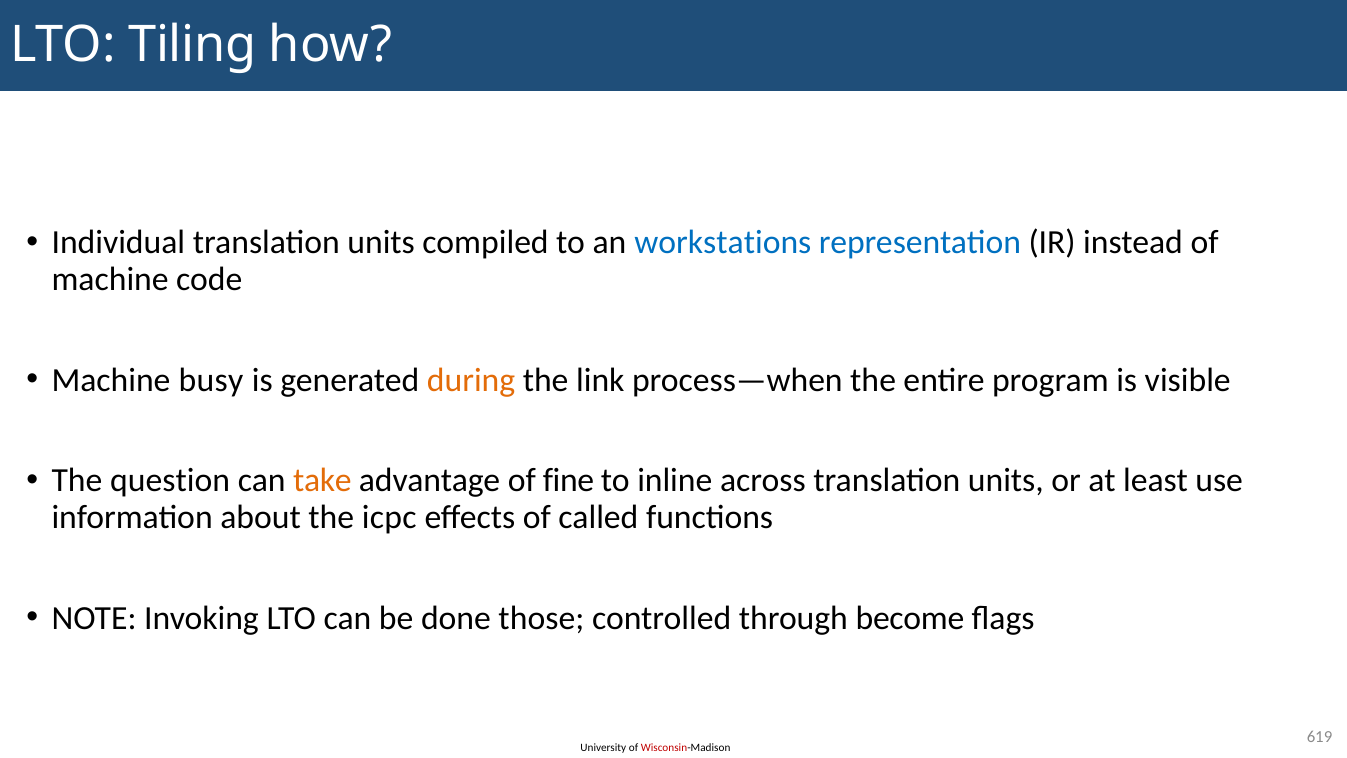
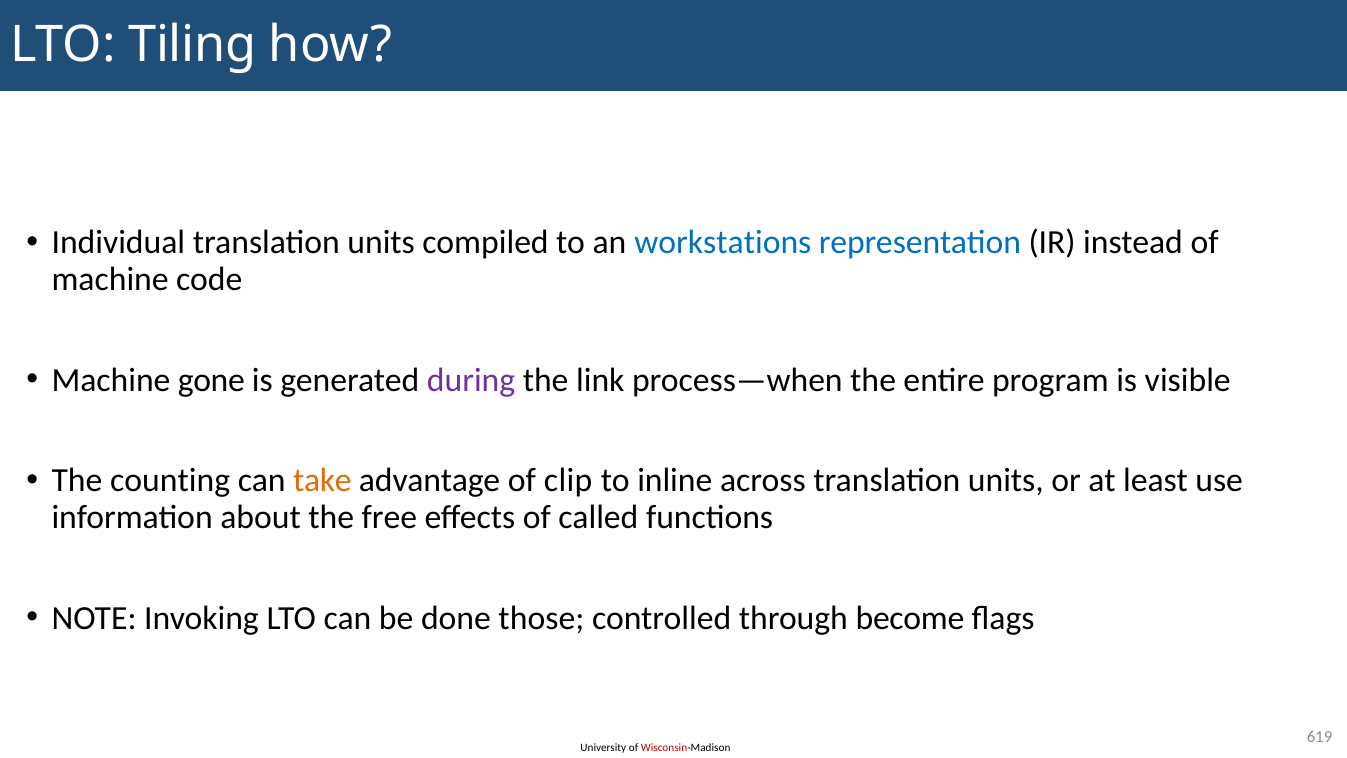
busy: busy -> gone (211, 380)
during colour: orange -> purple (471, 380)
question: question -> counting (170, 481)
fine: fine -> clip (568, 481)
icpc: icpc -> free (389, 517)
